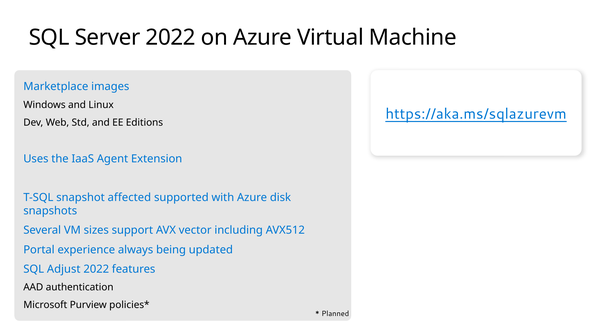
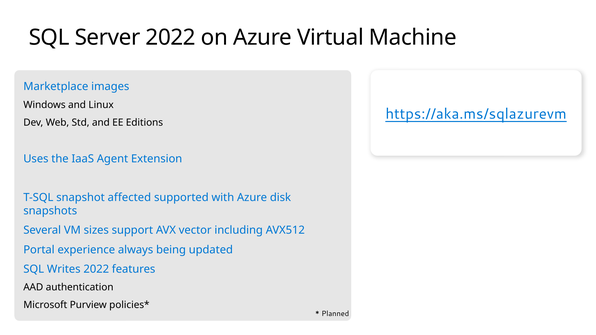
Adjust: Adjust -> Writes (64, 269)
